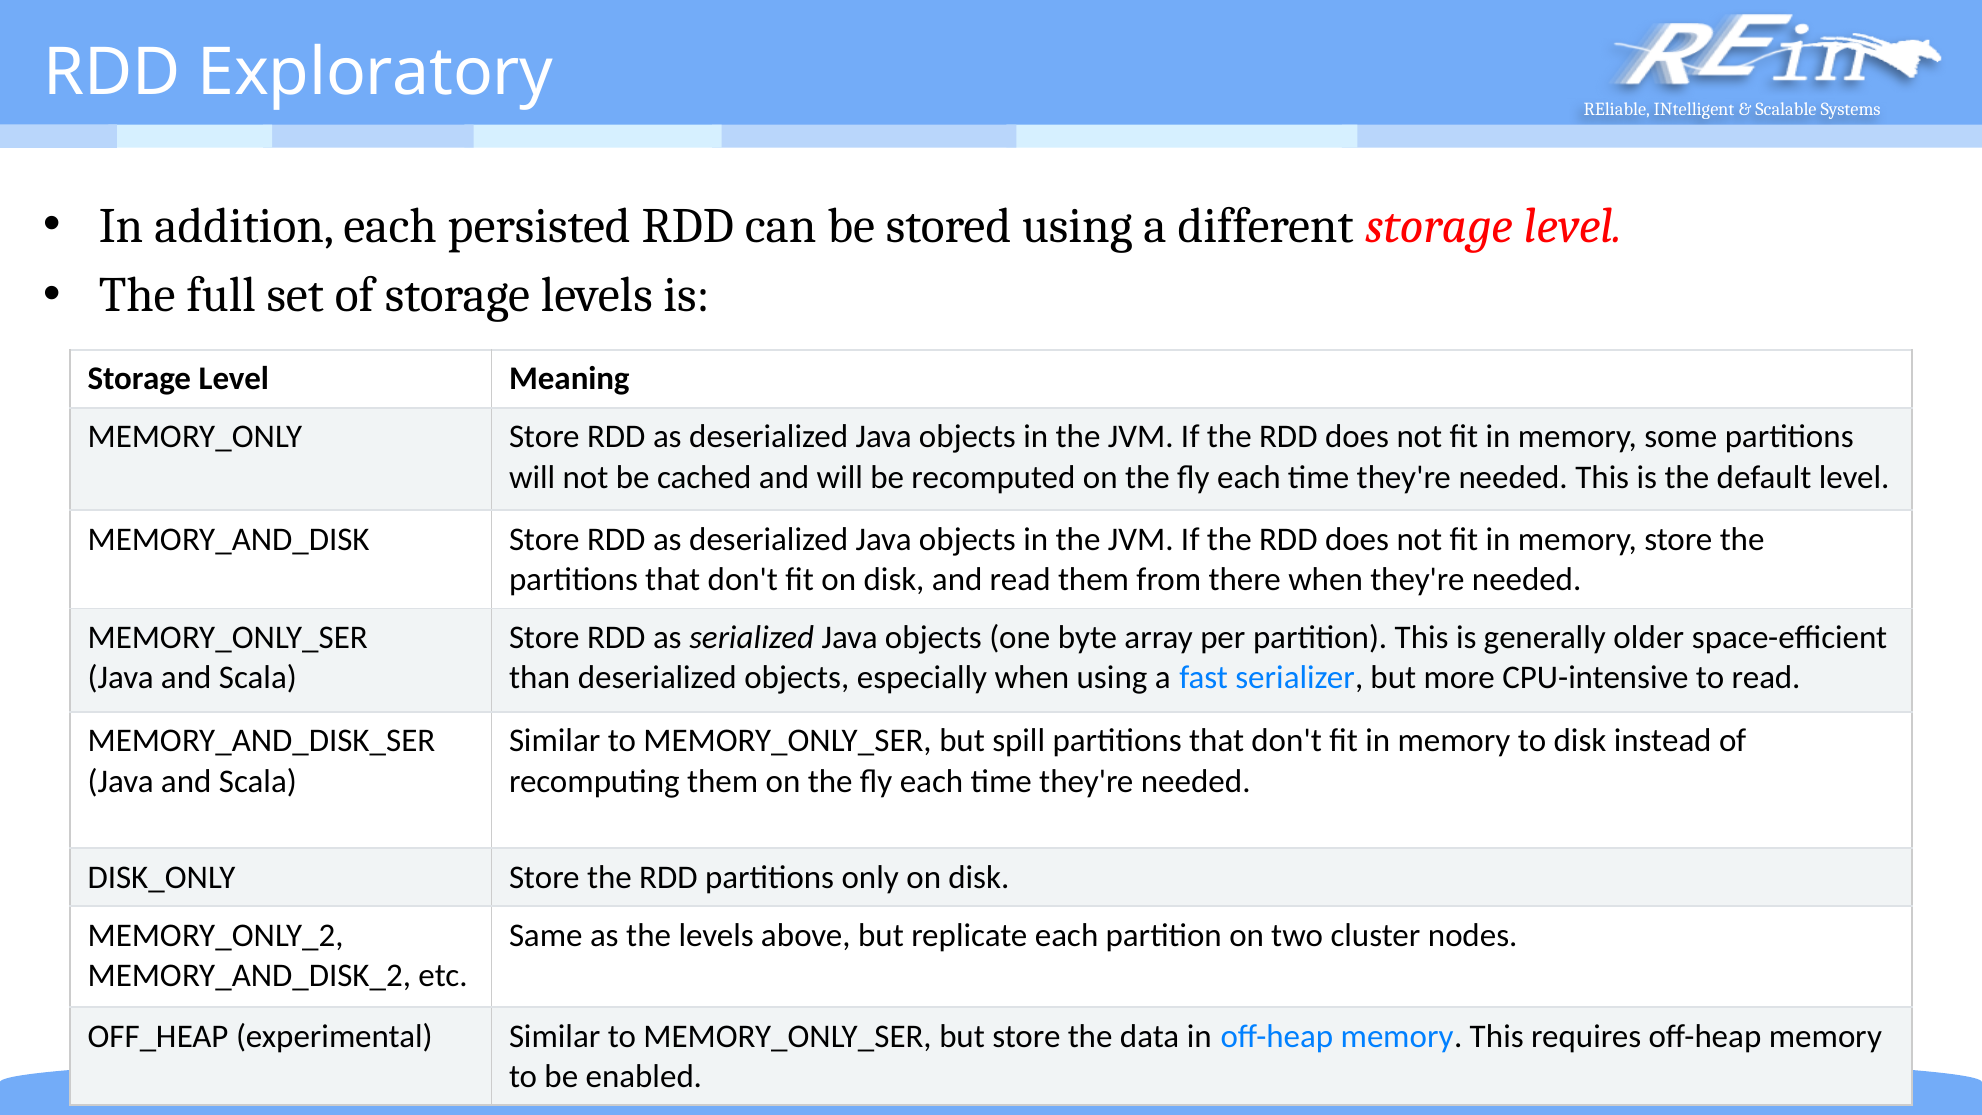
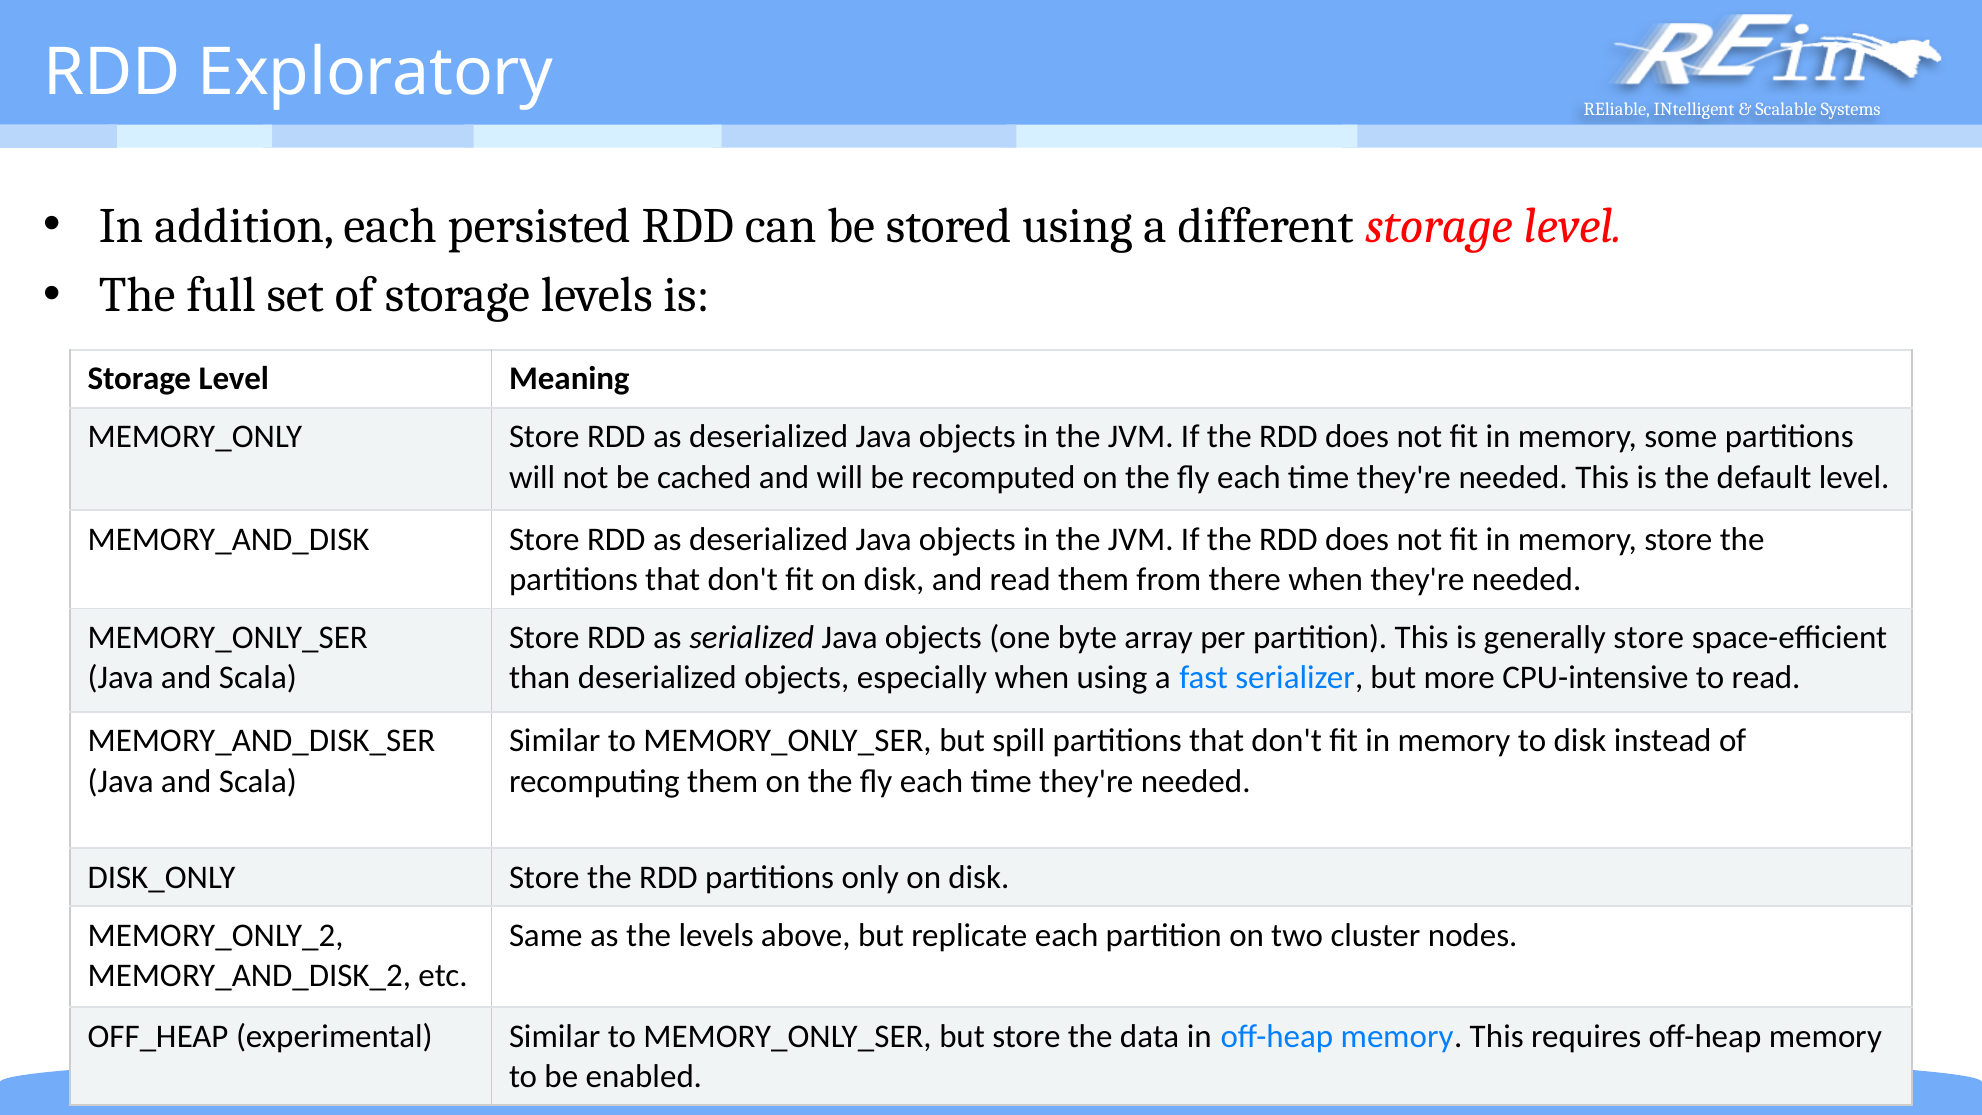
generally older: older -> store (1649, 638)
